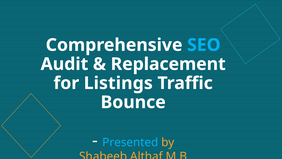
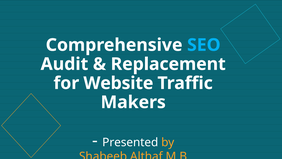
Listings: Listings -> Website (118, 83)
Bounce: Bounce -> Makers (133, 102)
Presented colour: light blue -> white (130, 142)
